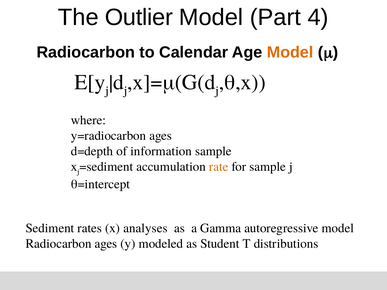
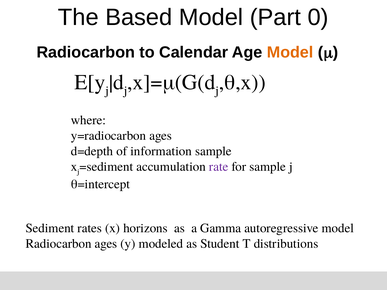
Outlier: Outlier -> Based (139, 17)
4: 4 -> 0 (318, 17)
rate colour: orange -> purple (219, 167)
analyses: analyses -> horizons (145, 228)
